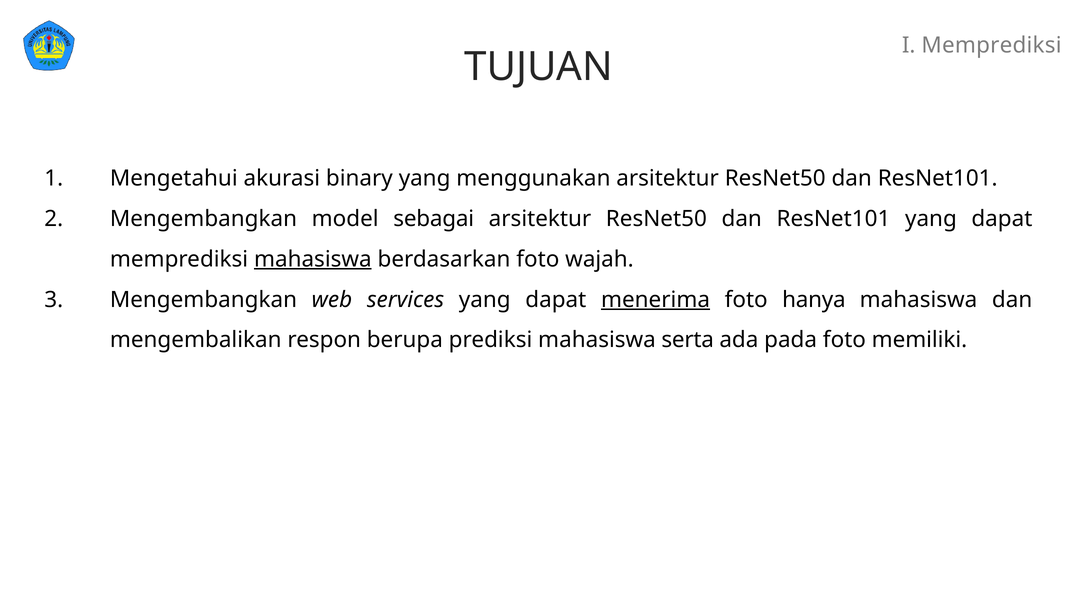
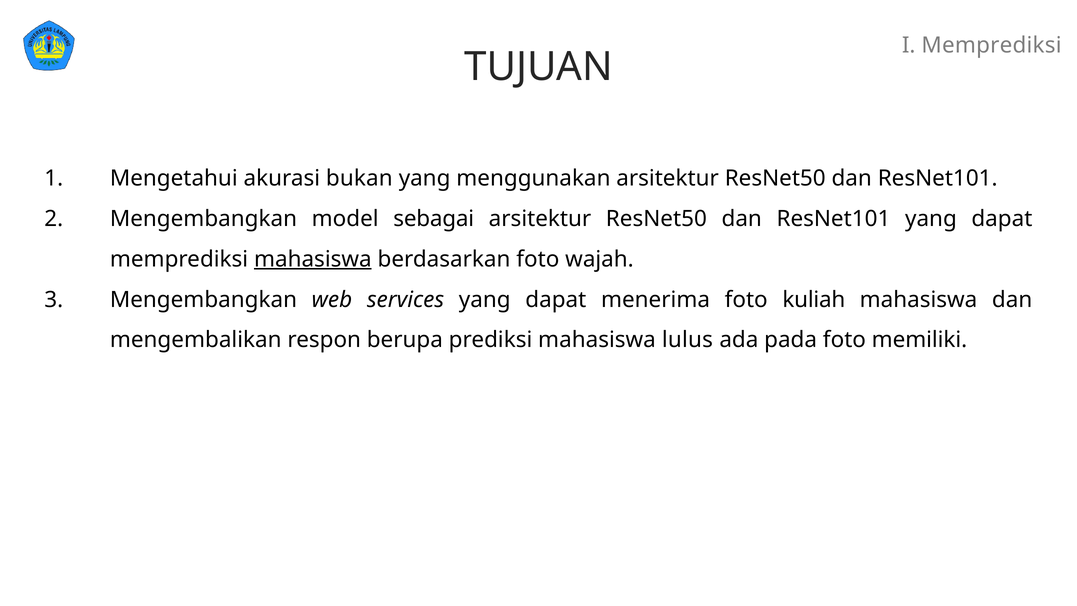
binary: binary -> bukan (359, 178)
menerima underline: present -> none (656, 300)
hanya: hanya -> kuliah (814, 300)
serta: serta -> lulus (687, 340)
